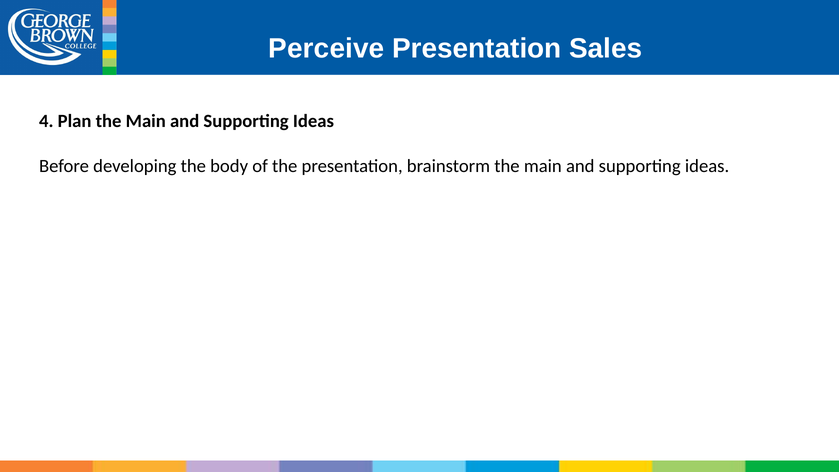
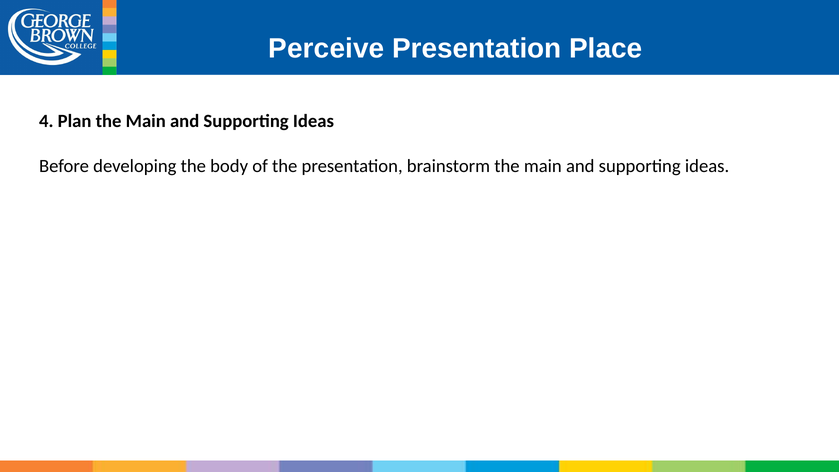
Sales: Sales -> Place (606, 49)
